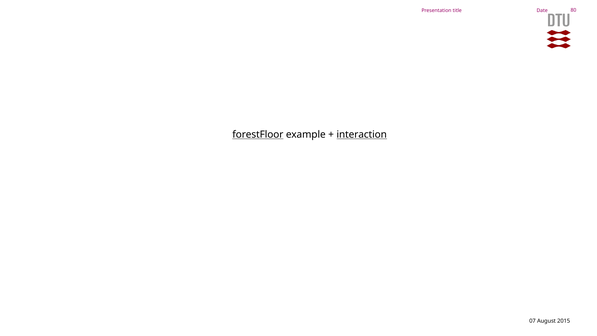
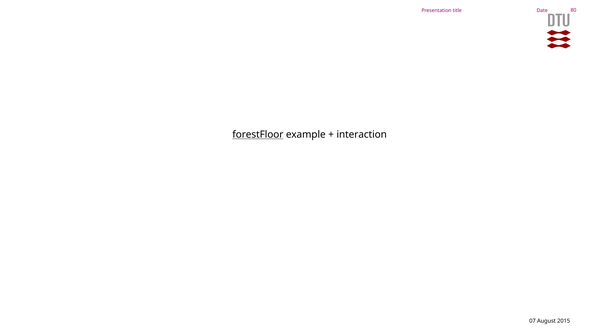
interaction underline: present -> none (362, 134)
